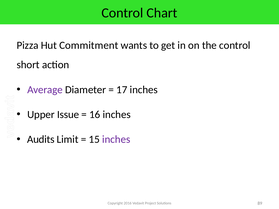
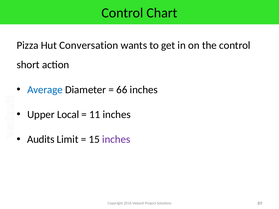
Commitment: Commitment -> Conversation (89, 45)
Average colour: purple -> blue (45, 90)
17: 17 -> 66 (122, 90)
Issue: Issue -> Local (68, 115)
16: 16 -> 11 (95, 115)
